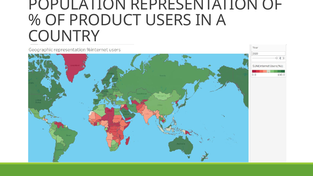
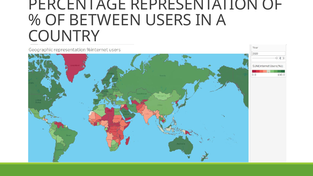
POPULATION: POPULATION -> PERCENTAGE (77, 4)
PRODUCT: PRODUCT -> BETWEEN (105, 20)
